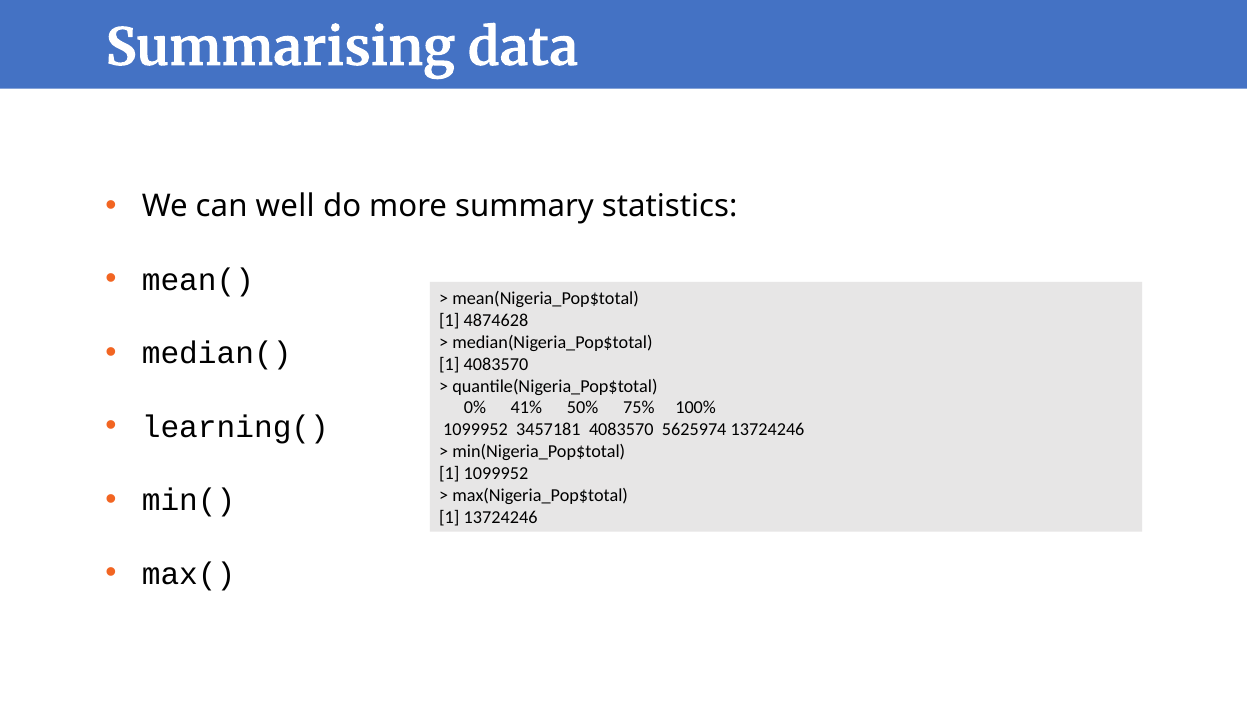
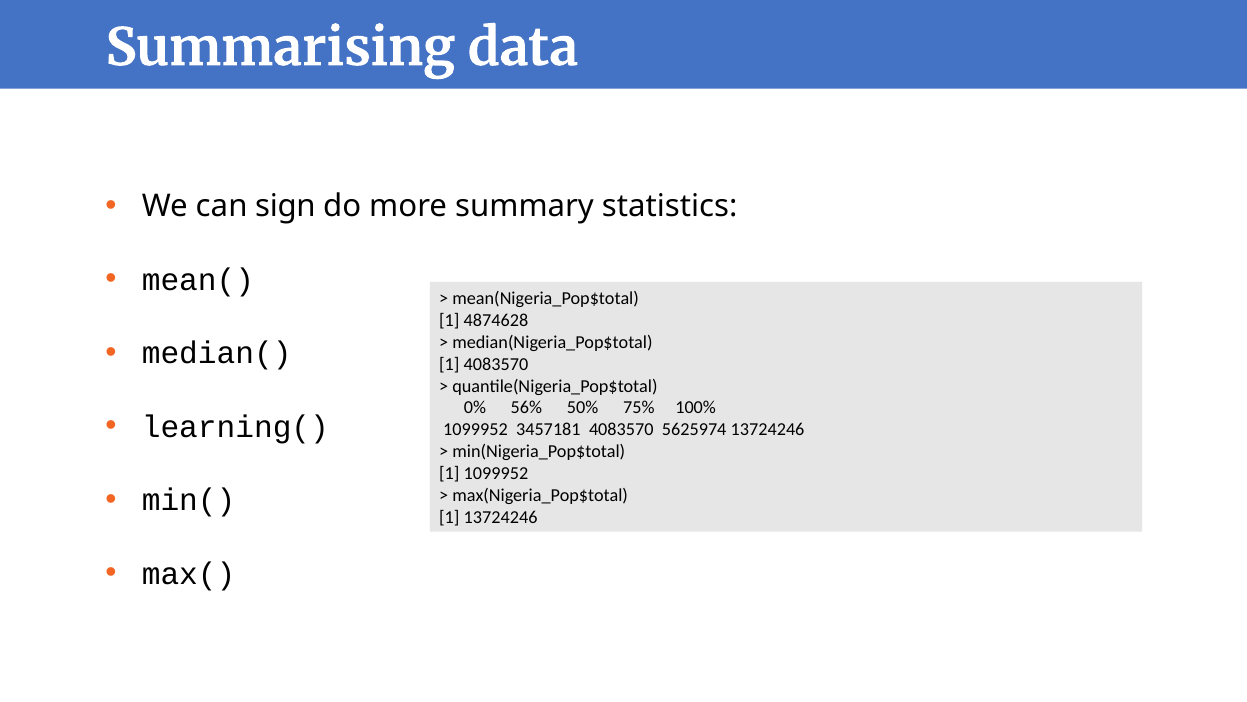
well: well -> sign (285, 206)
41%: 41% -> 56% (526, 408)
